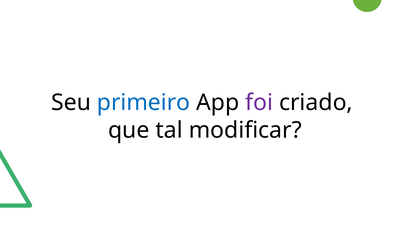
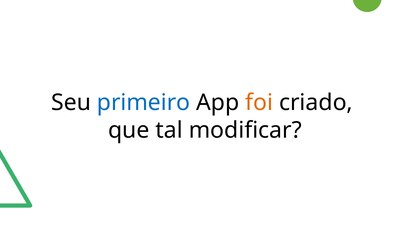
foi colour: purple -> orange (259, 103)
